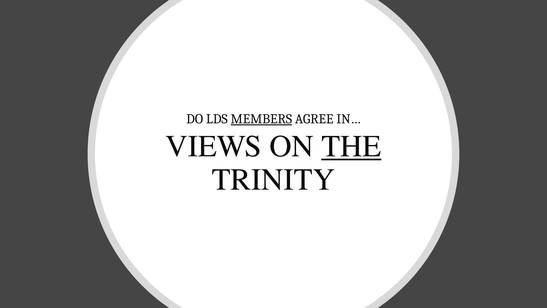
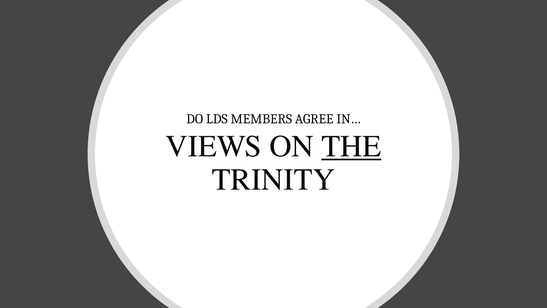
MEMBERS underline: present -> none (261, 119)
